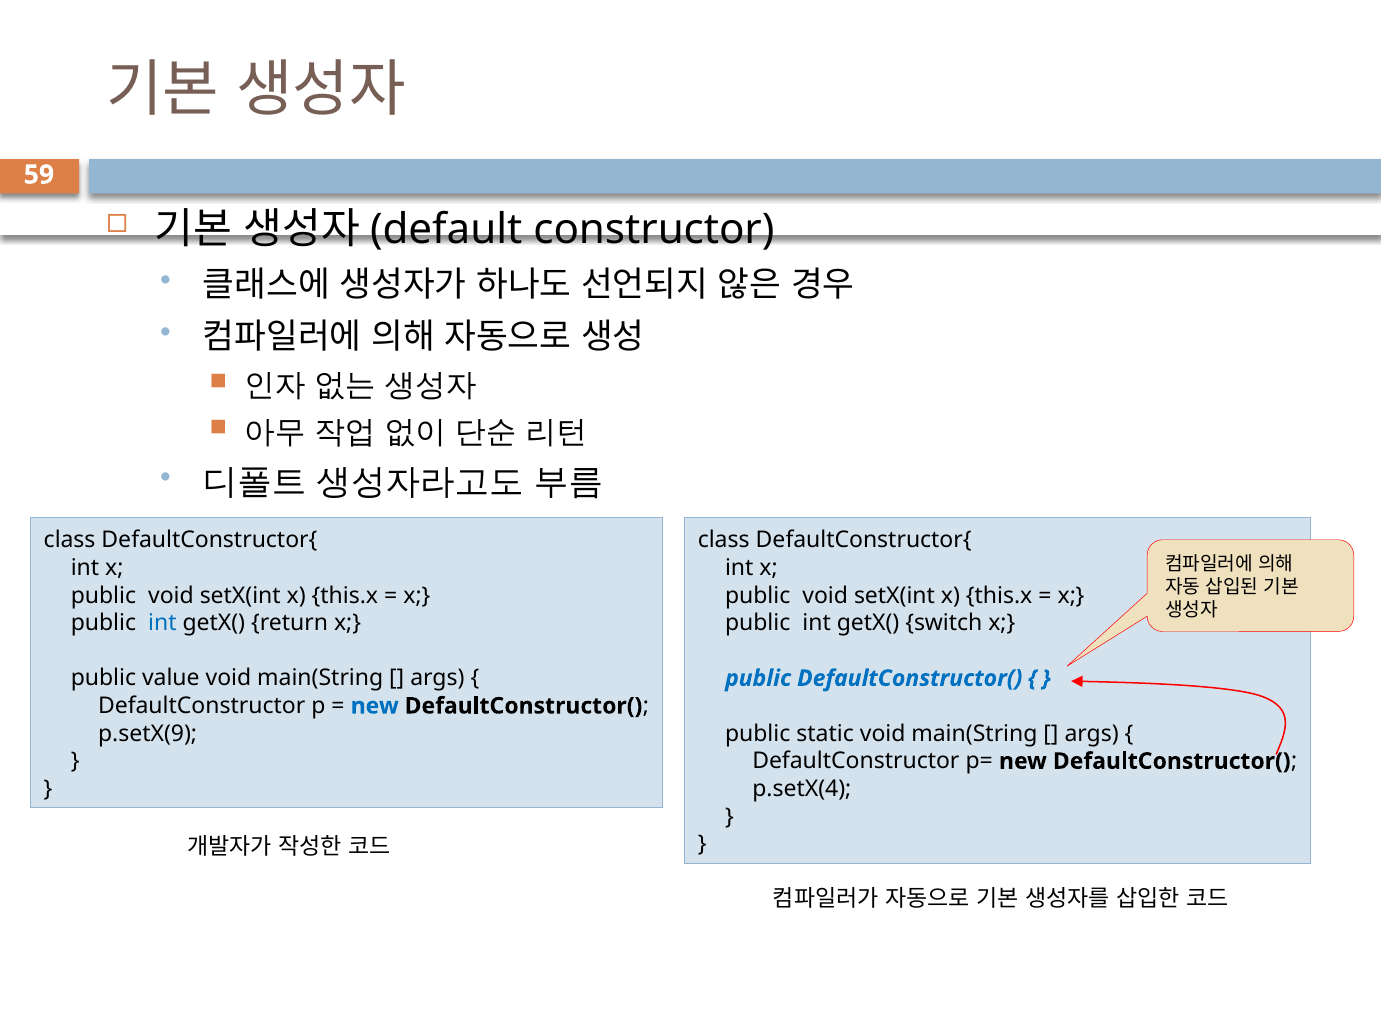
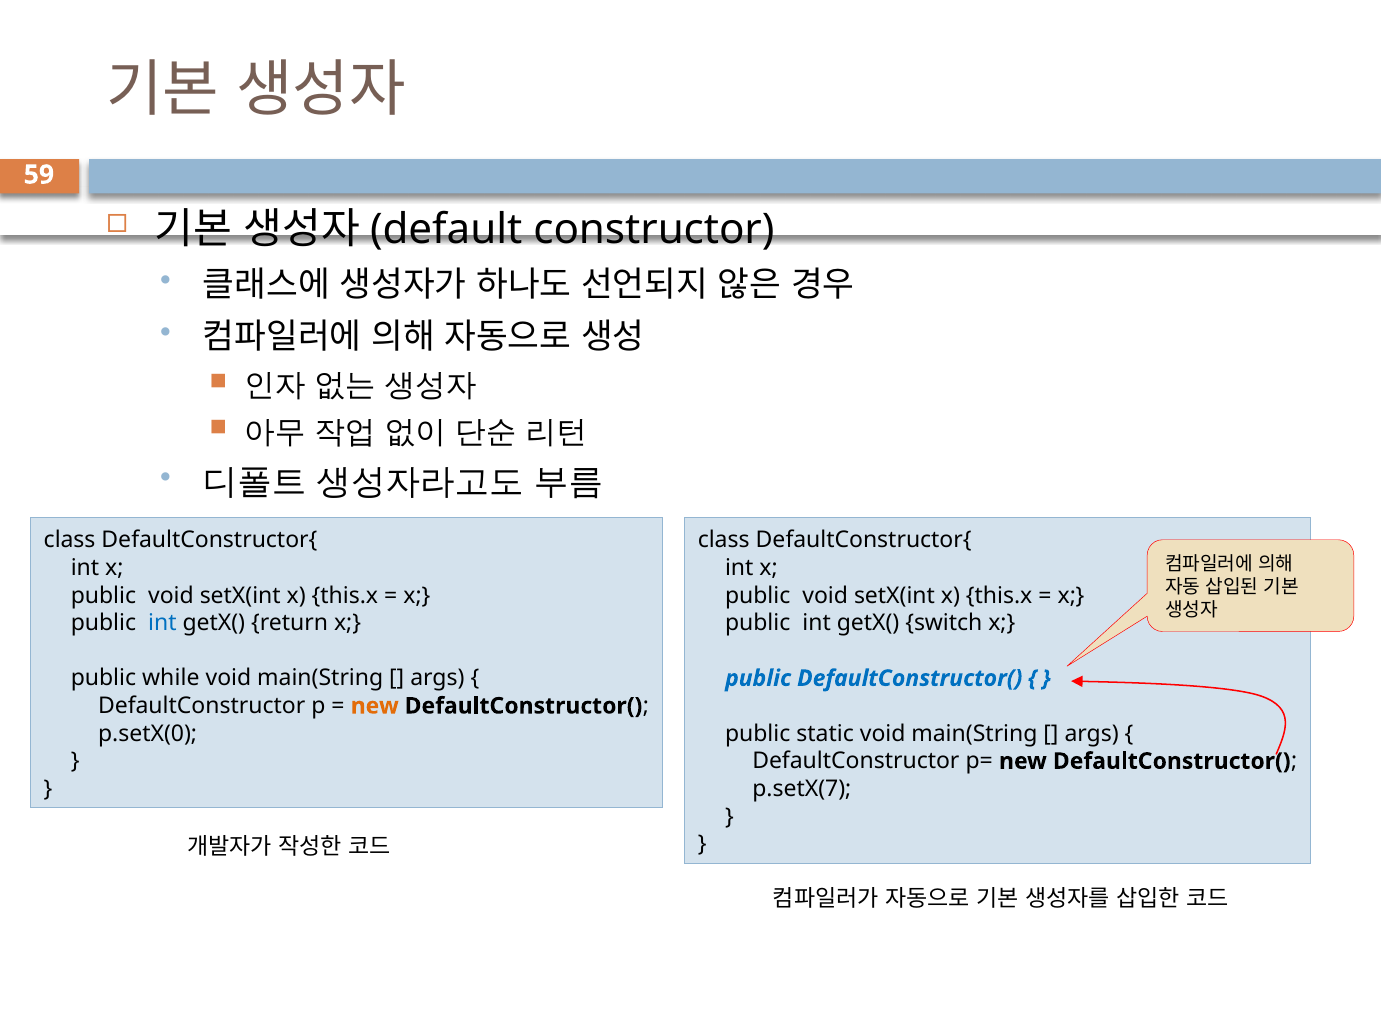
value: value -> while (171, 678)
new colour: blue -> orange (375, 706)
p.setX(9: p.setX(9 -> p.setX(0 (148, 733)
p.setX(4: p.setX(4 -> p.setX(7 (802, 789)
